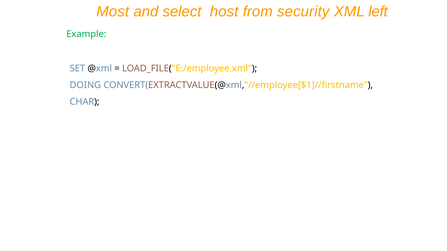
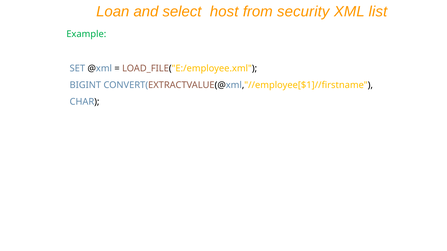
Most: Most -> Loan (113, 12)
left: left -> list (378, 12)
DOING: DOING -> BIGINT (85, 85)
